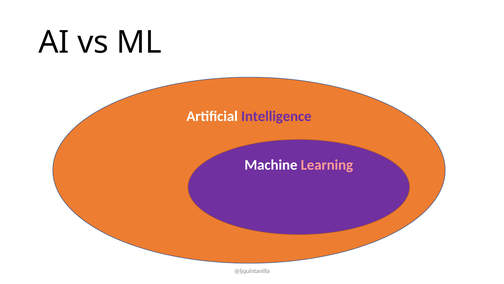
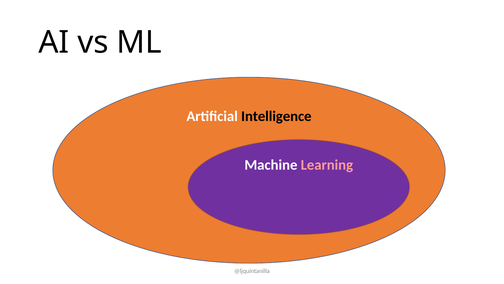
Intelligence colour: purple -> black (276, 116)
